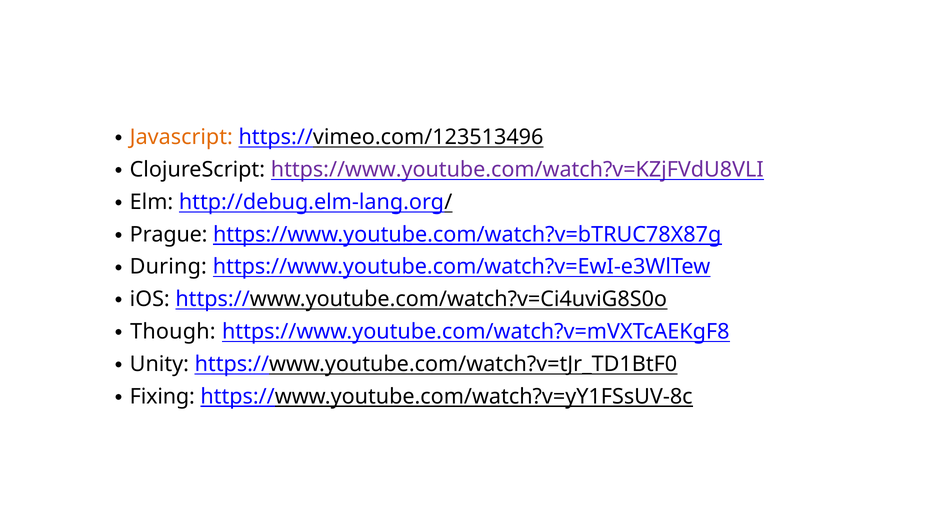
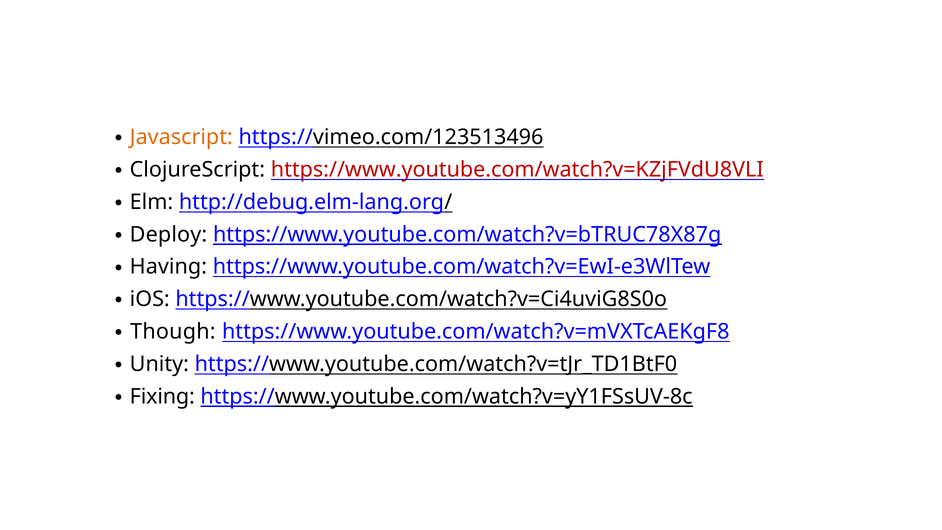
https://www.youtube.com/watch?v=KZjFVdU8VLI colour: purple -> red (517, 170)
Prague: Prague -> Deploy (168, 234)
During: During -> Having (168, 267)
